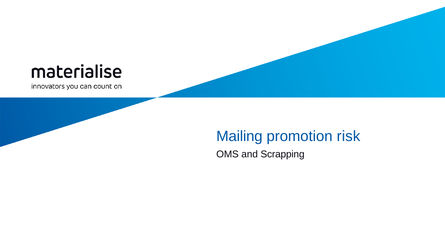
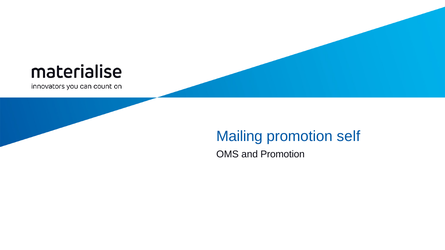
risk: risk -> self (349, 137)
and Scrapping: Scrapping -> Promotion (283, 154)
